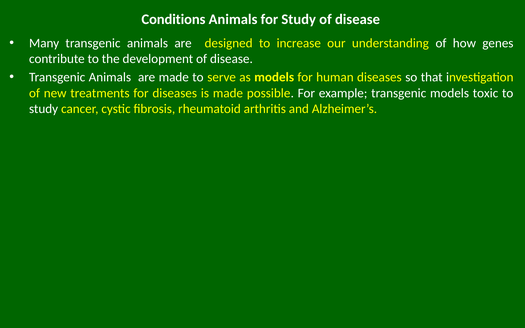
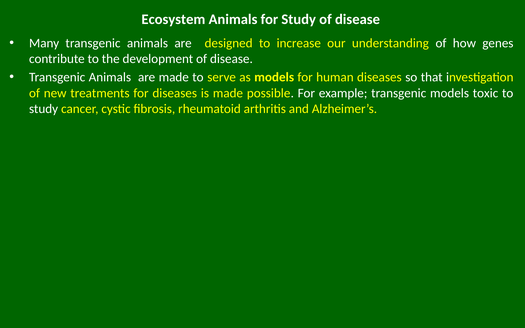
Conditions: Conditions -> Ecosystem (173, 19)
